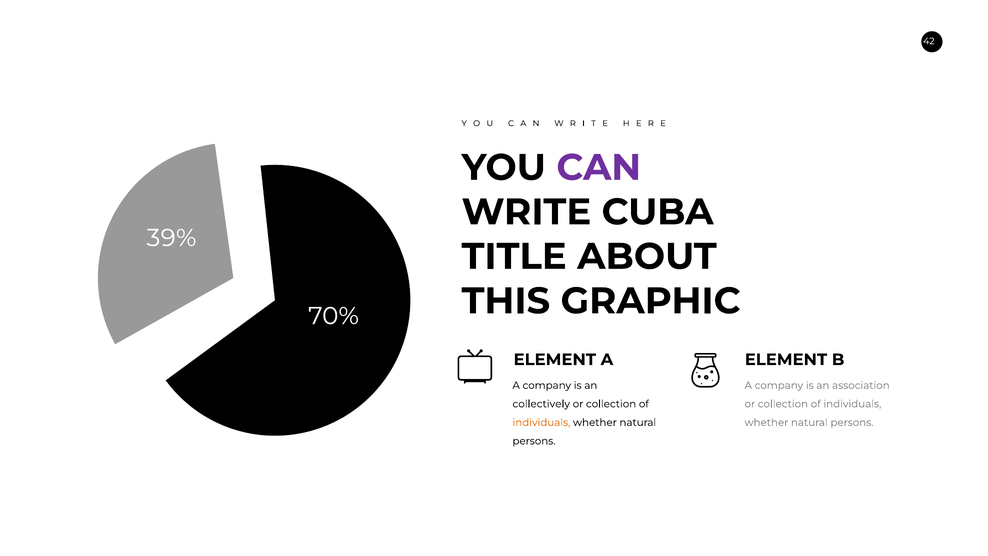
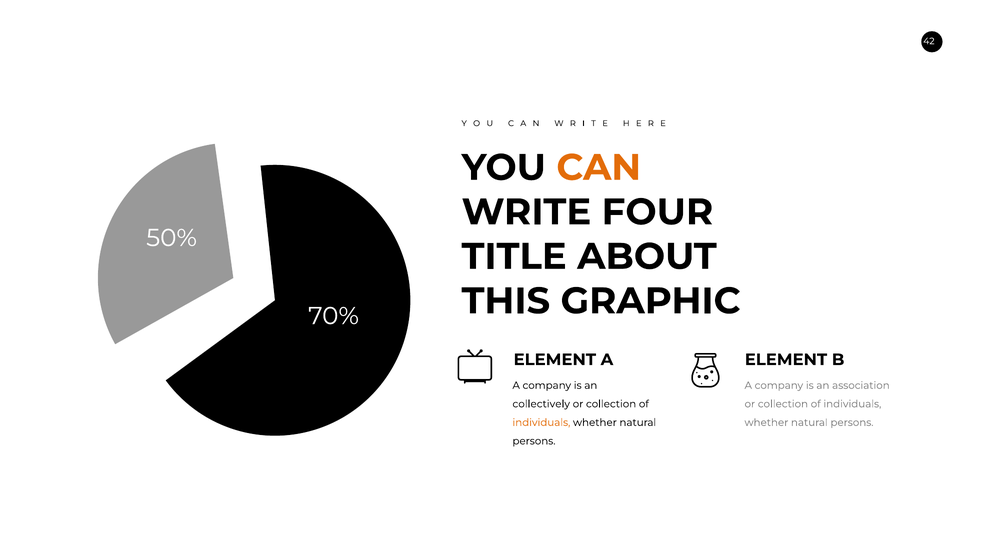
CAN colour: purple -> orange (599, 168)
CUBA: CUBA -> FOUR (657, 212)
39%: 39% -> 50% (172, 238)
